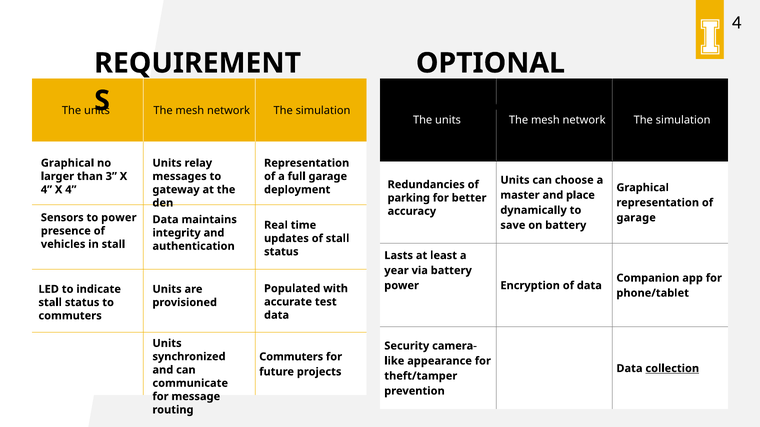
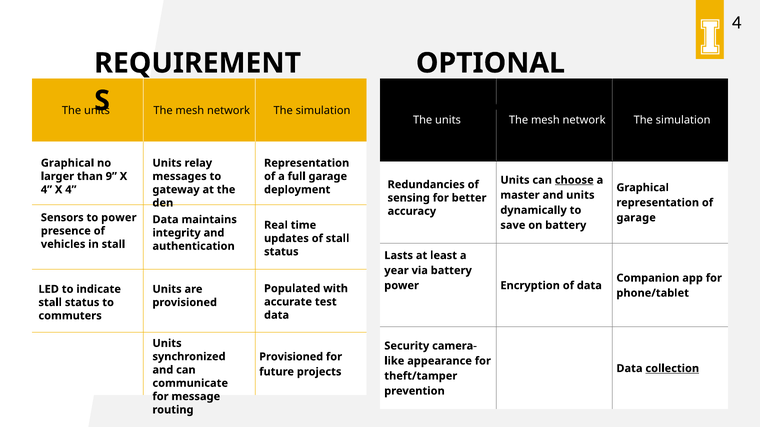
3: 3 -> 9 (111, 177)
choose underline: none -> present (574, 180)
and place: place -> units (580, 195)
parking: parking -> sensing (409, 198)
Commuters: Commuters -> Provisioned (291, 357)
